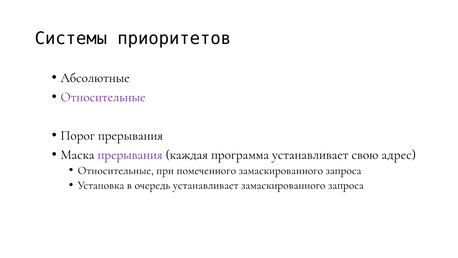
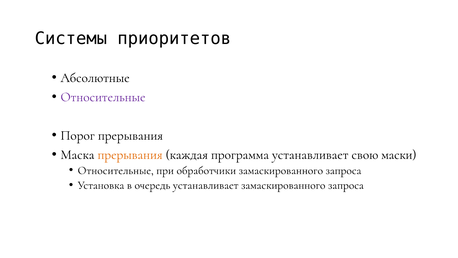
прерывания colour: purple -> orange (130, 154)
адрес: адрес -> маски (399, 154)
помеченного: помеченного -> обработчики (206, 170)
